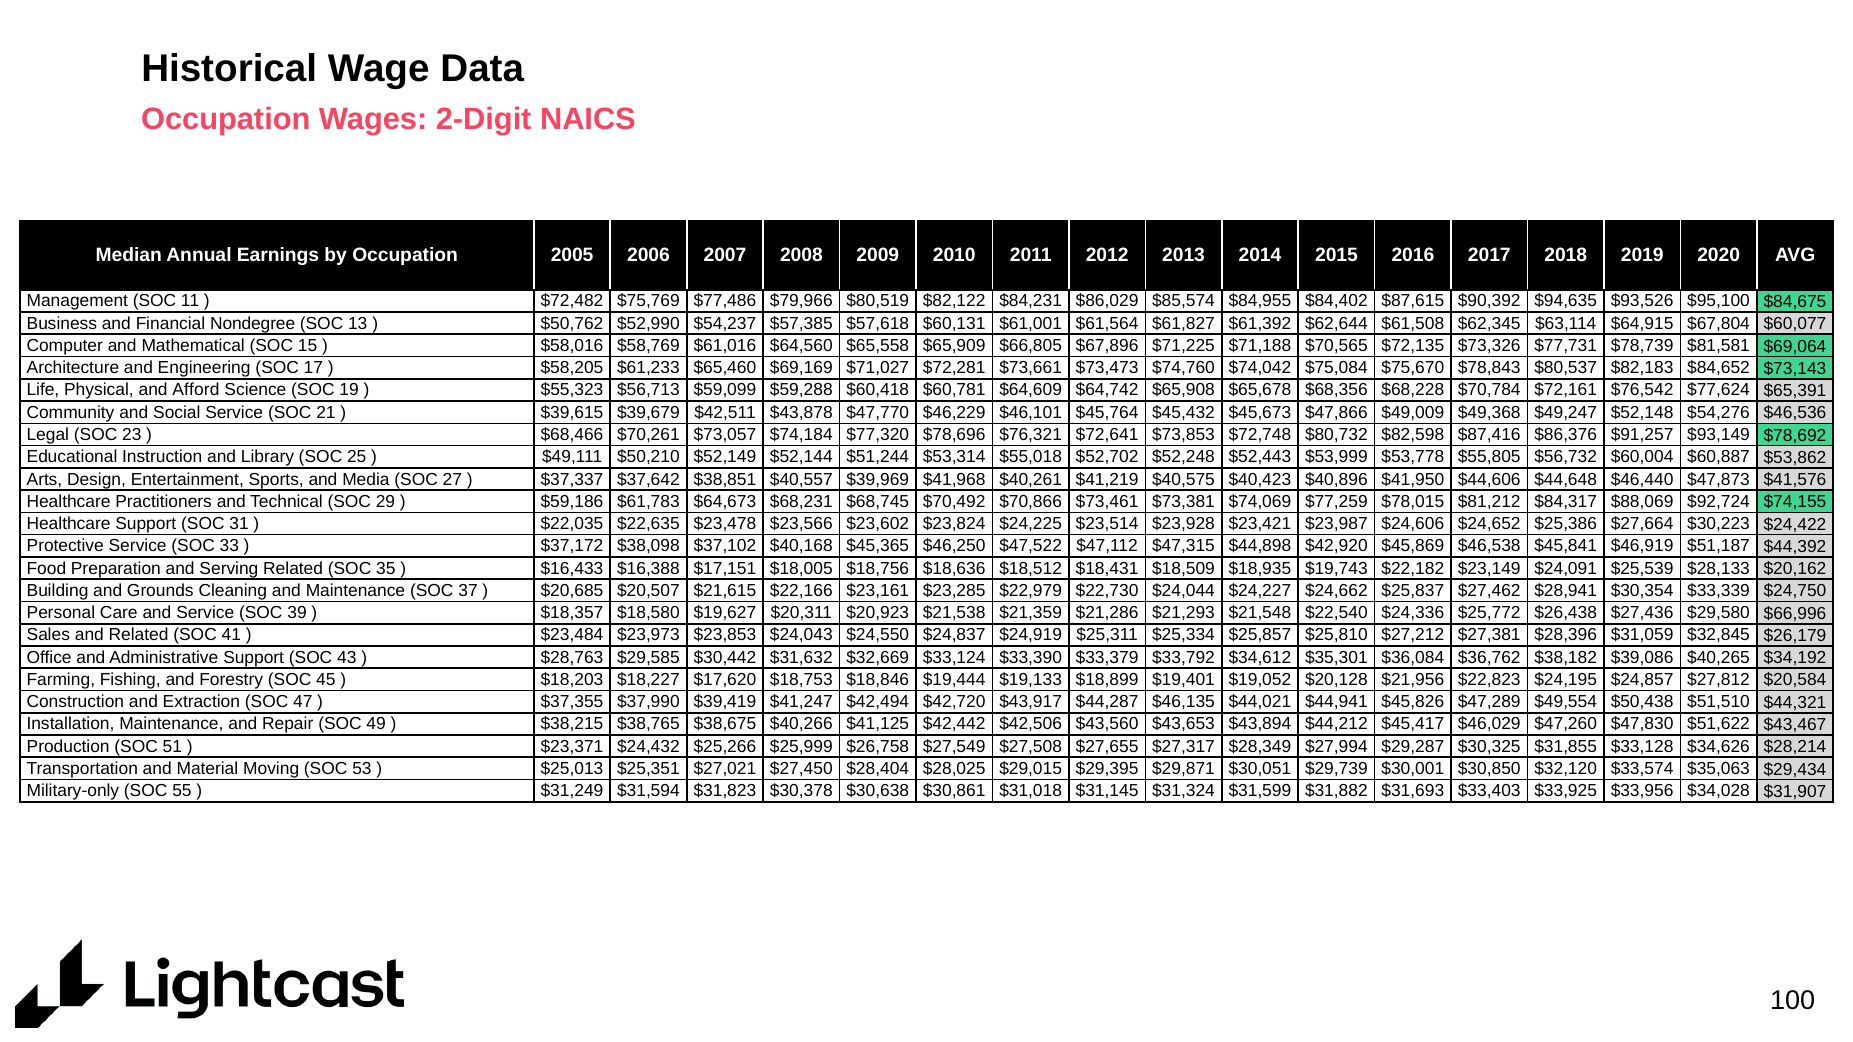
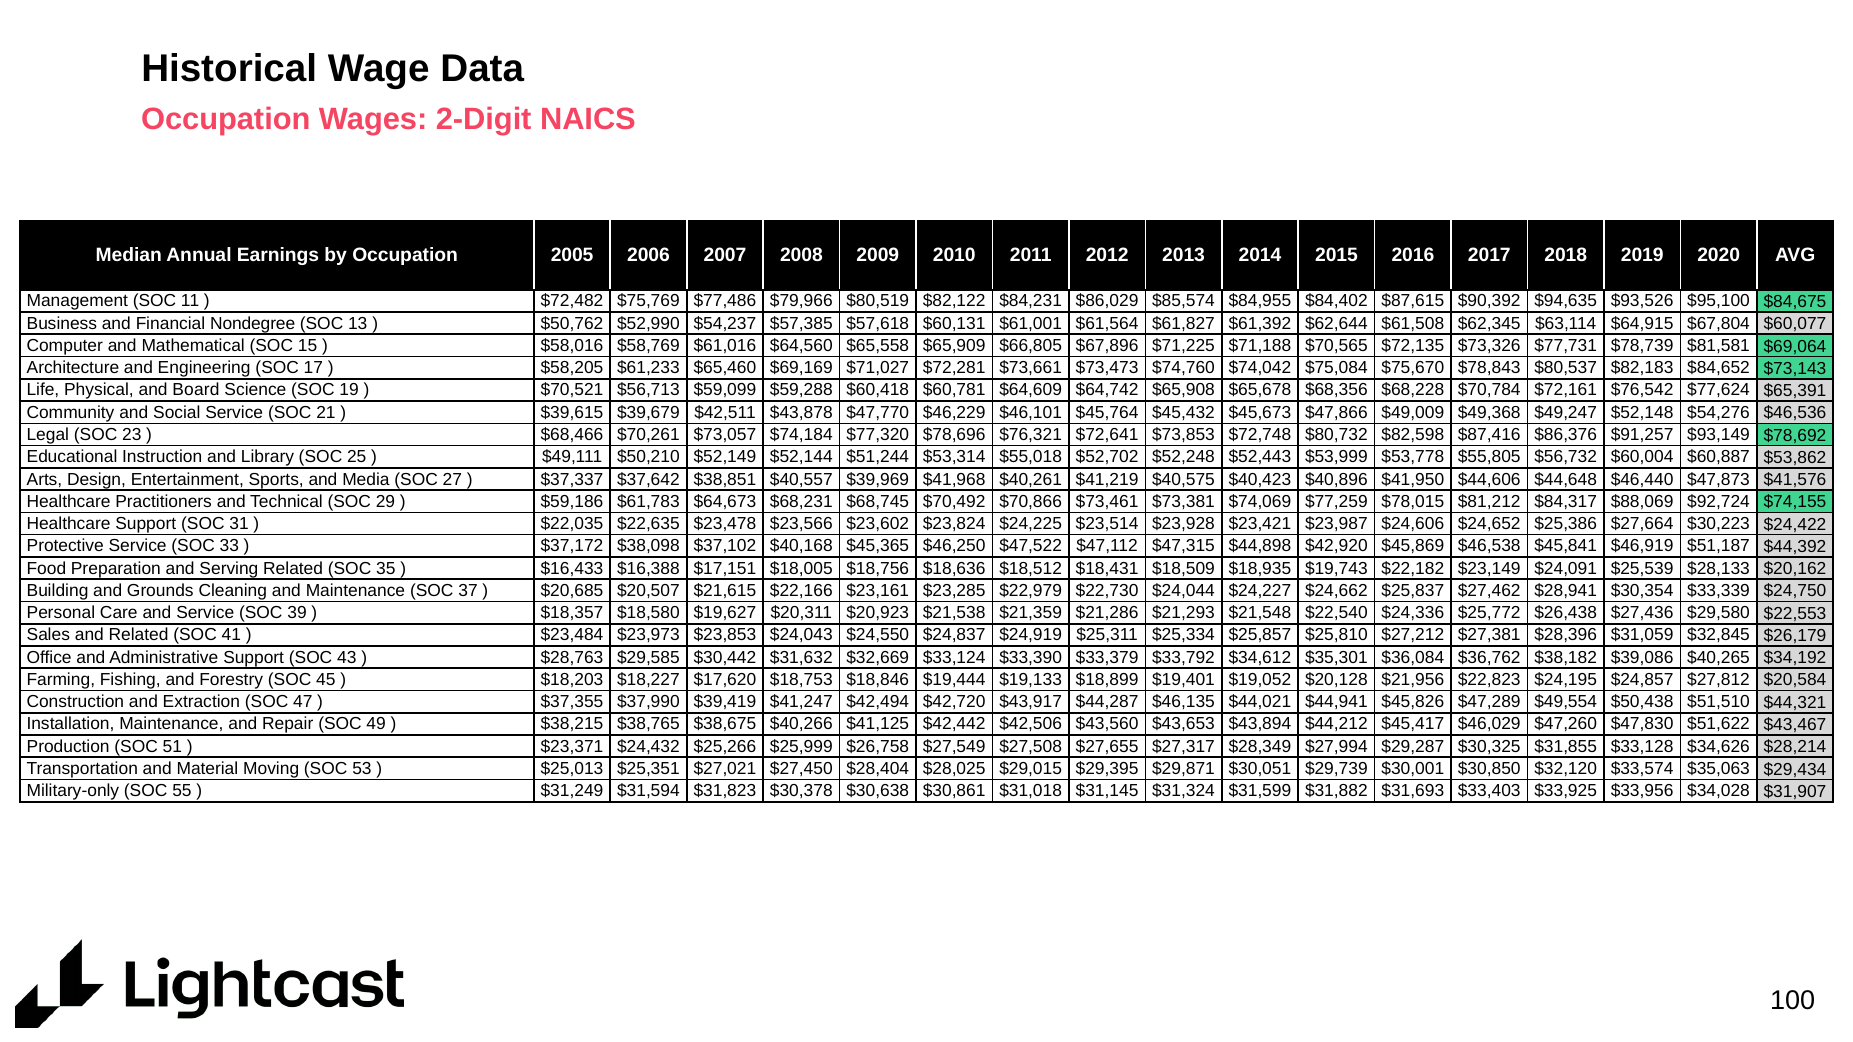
Afford: Afford -> Board (196, 390)
$55,323: $55,323 -> $70,521 (572, 390)
$66,996: $66,996 -> $22,553 (1795, 614)
